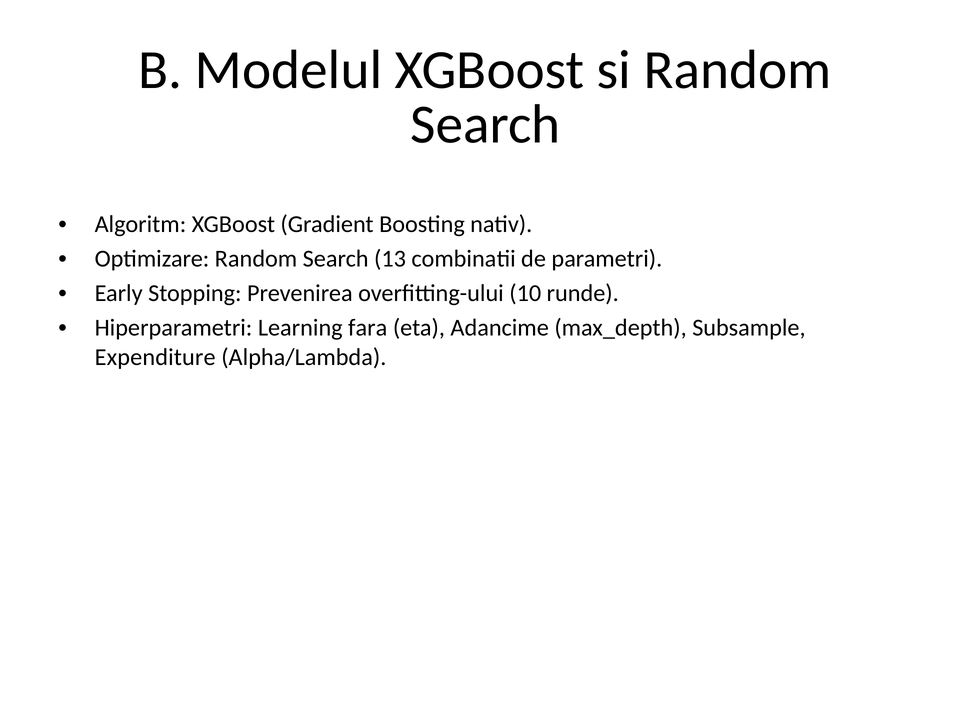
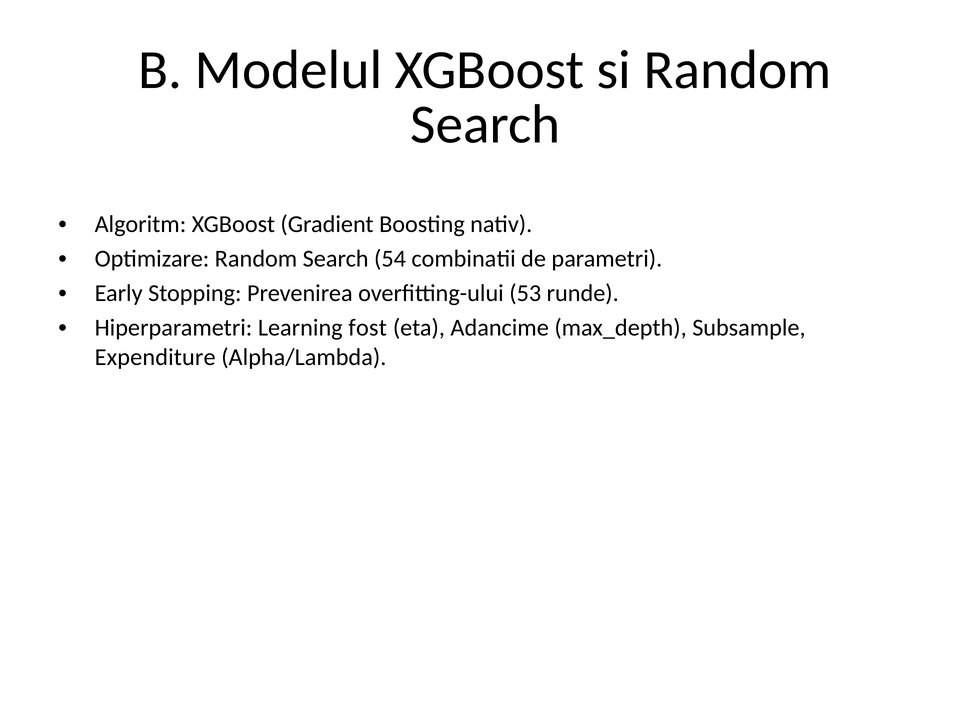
13: 13 -> 54 (390, 259)
10: 10 -> 53 (525, 293)
fara: fara -> fost (368, 328)
